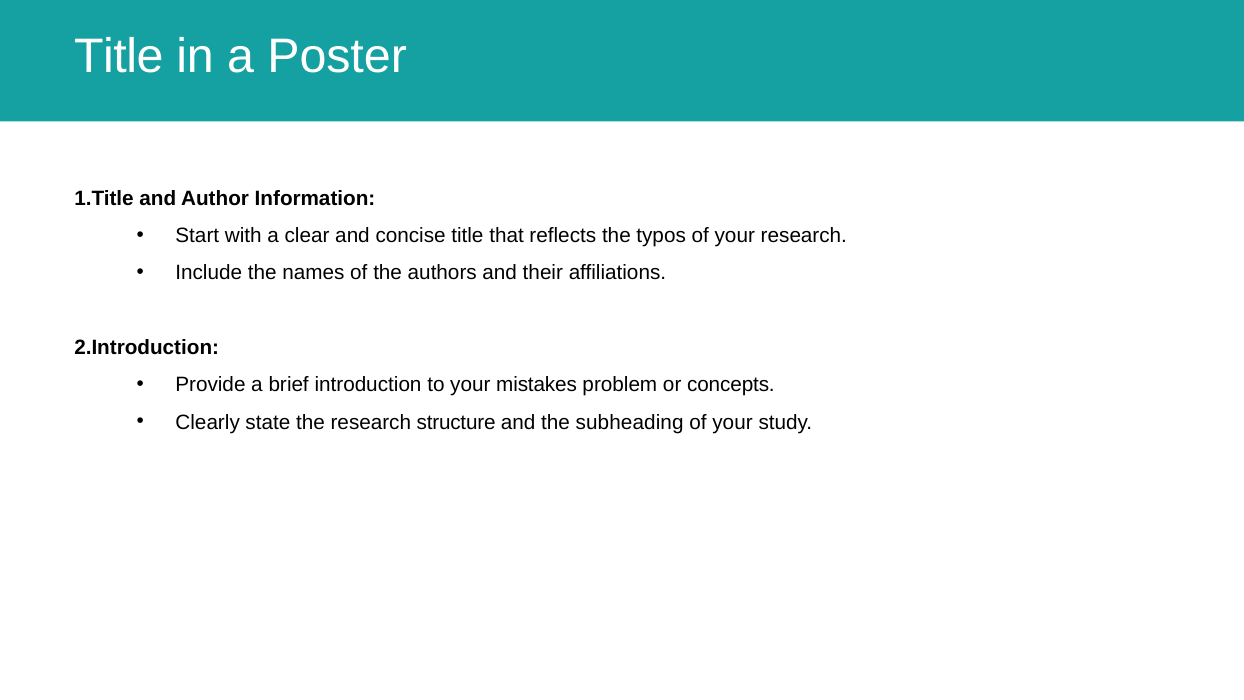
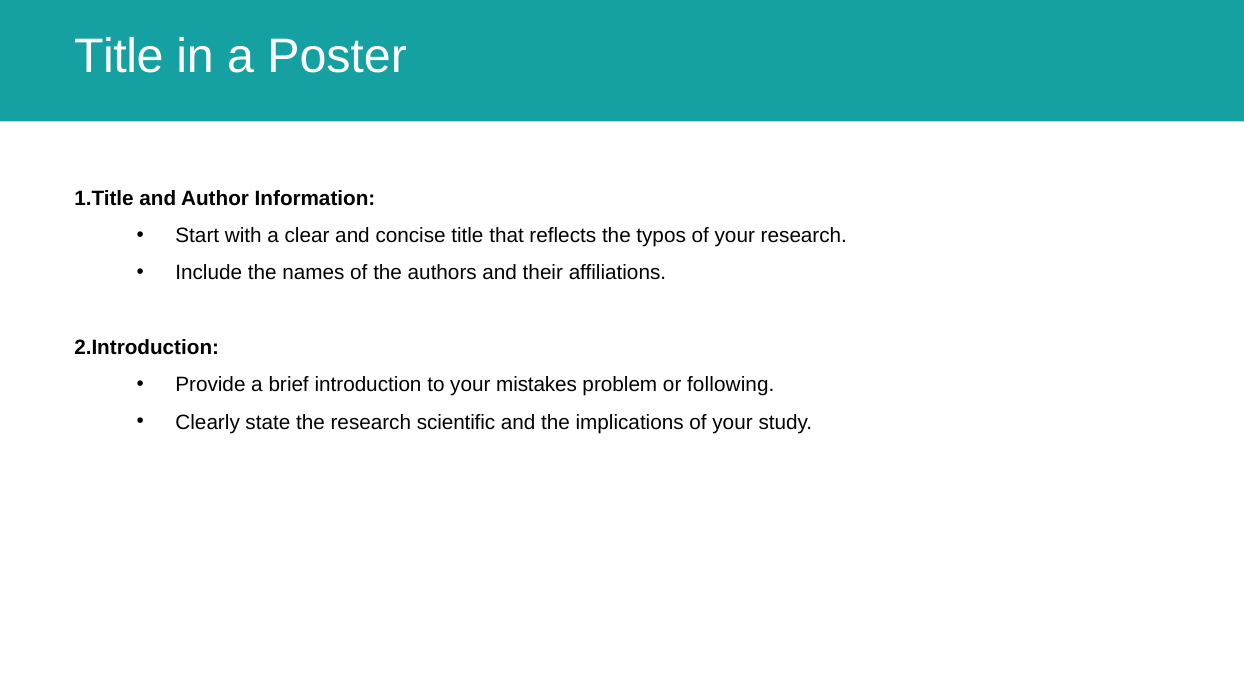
concepts: concepts -> following (731, 385)
structure: structure -> scientific (456, 422)
subheading: subheading -> implications (630, 422)
